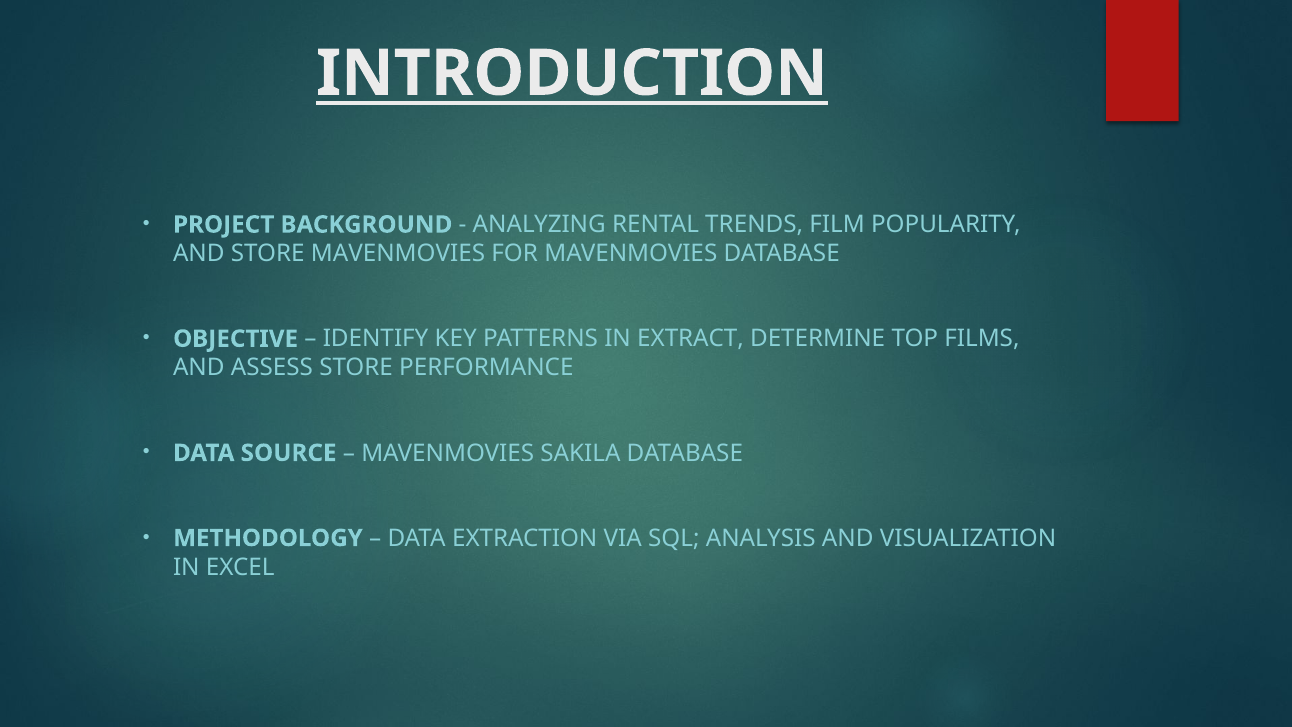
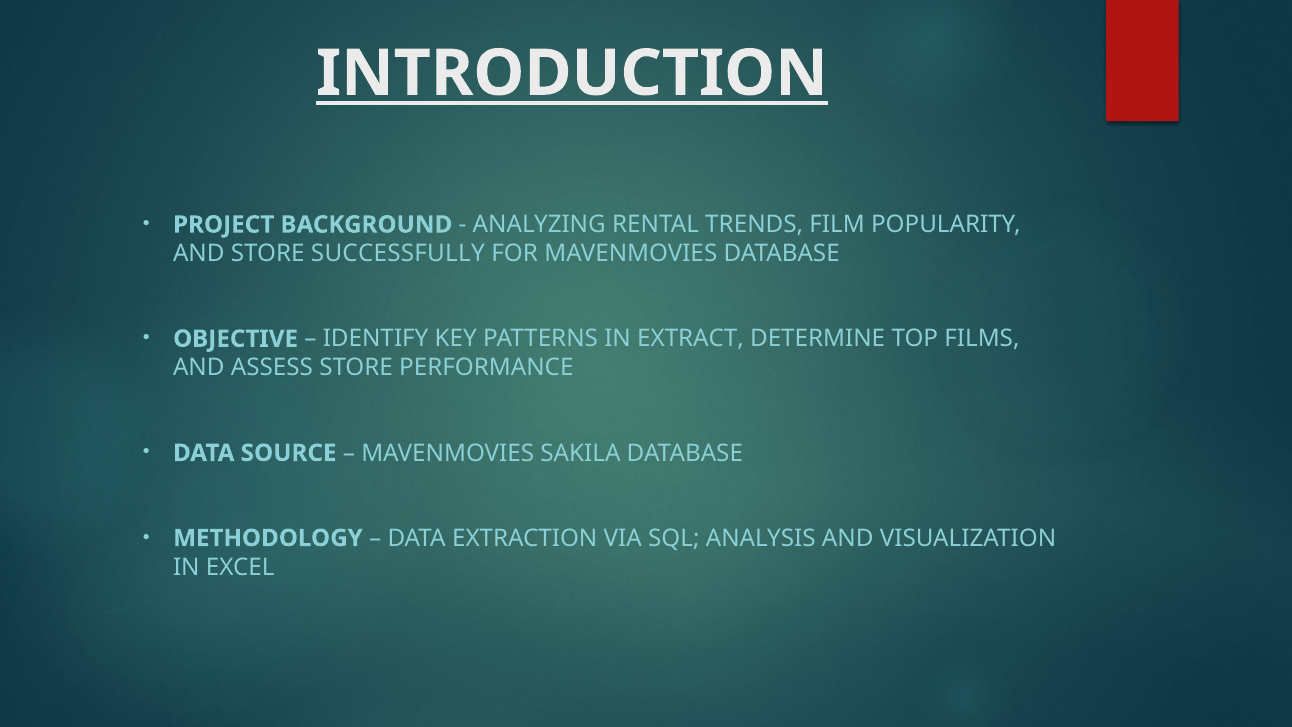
STORE MAVENMOVIES: MAVENMOVIES -> SUCCESSFULLY (398, 254)
